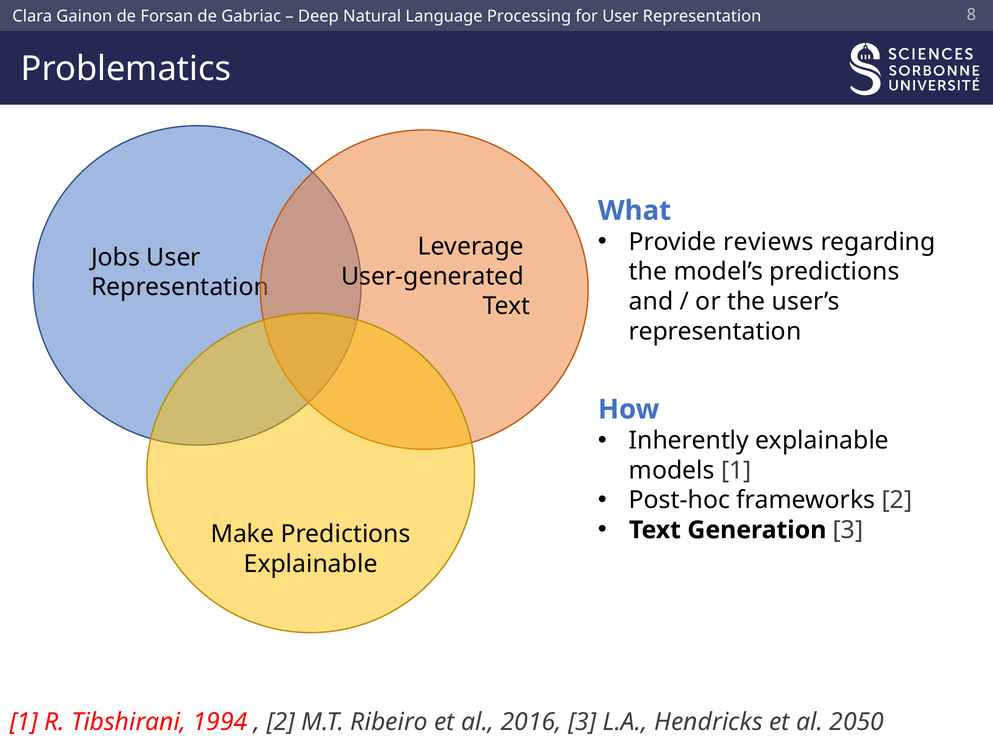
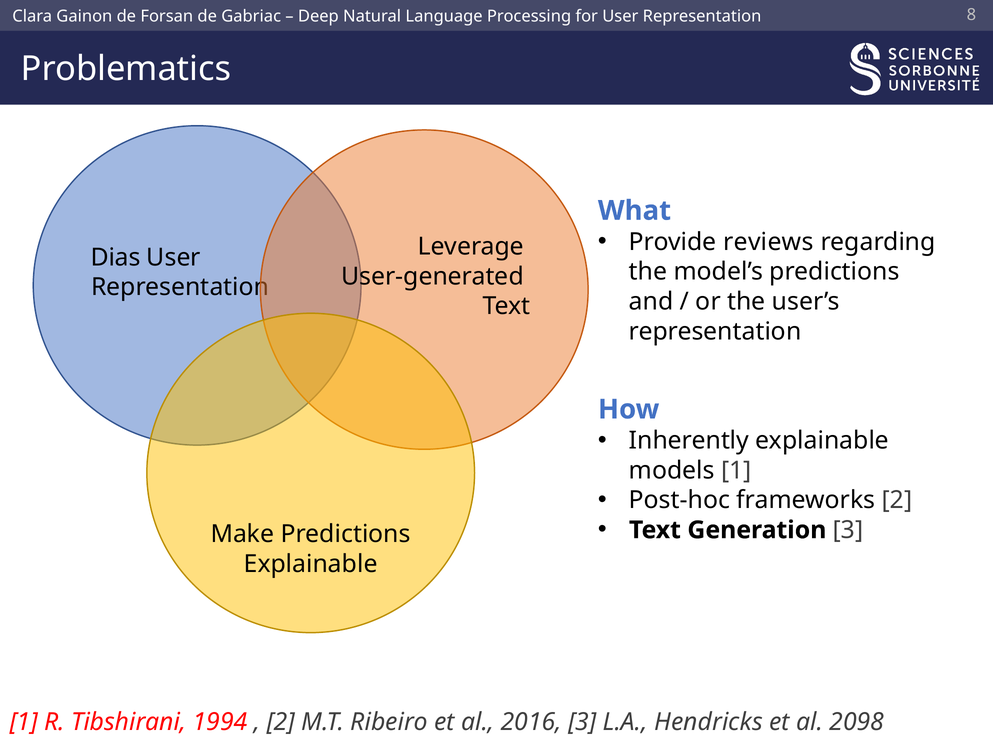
Jobs: Jobs -> Dias (116, 257)
2050: 2050 -> 2098 (857, 722)
